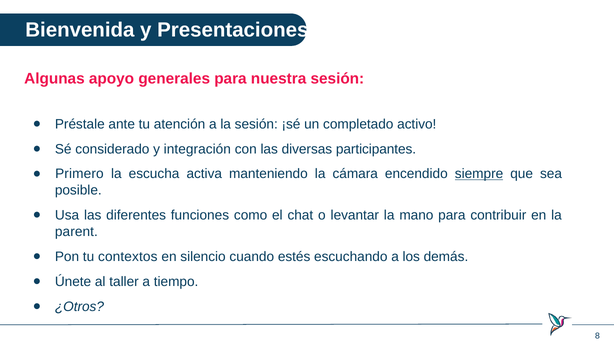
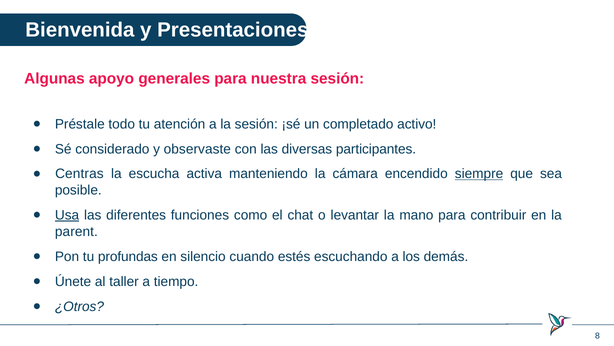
ante: ante -> todo (122, 124)
integración: integración -> observaste (197, 149)
Primero: Primero -> Centras (79, 174)
Usa underline: none -> present (67, 215)
contextos: contextos -> profundas (128, 256)
